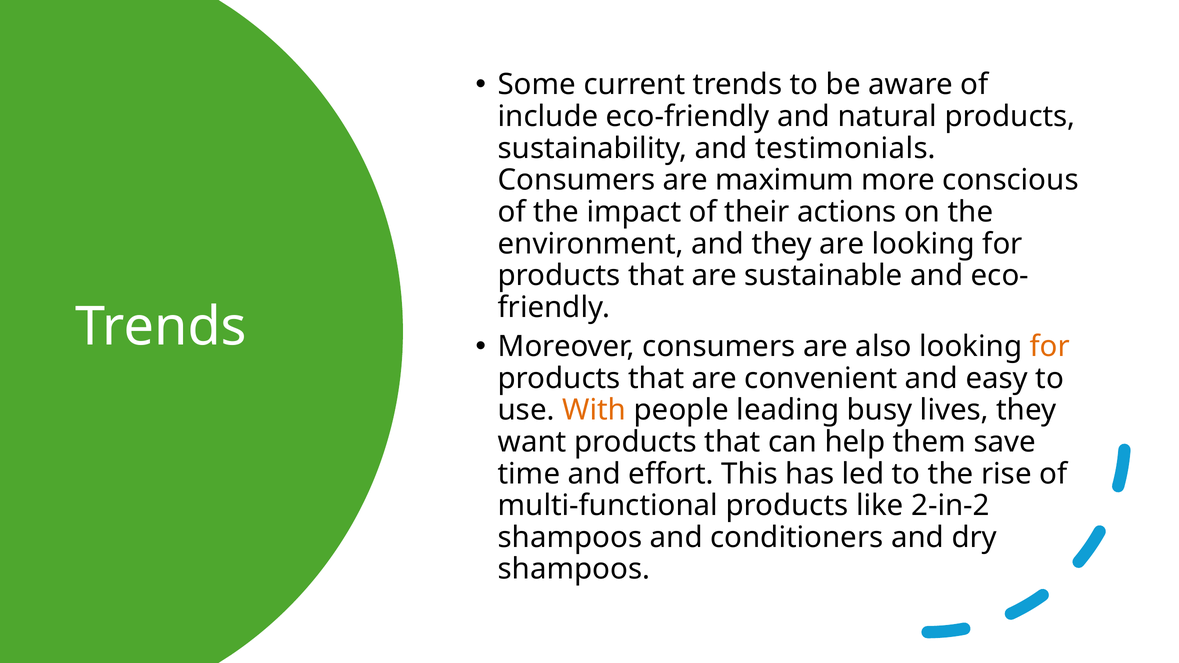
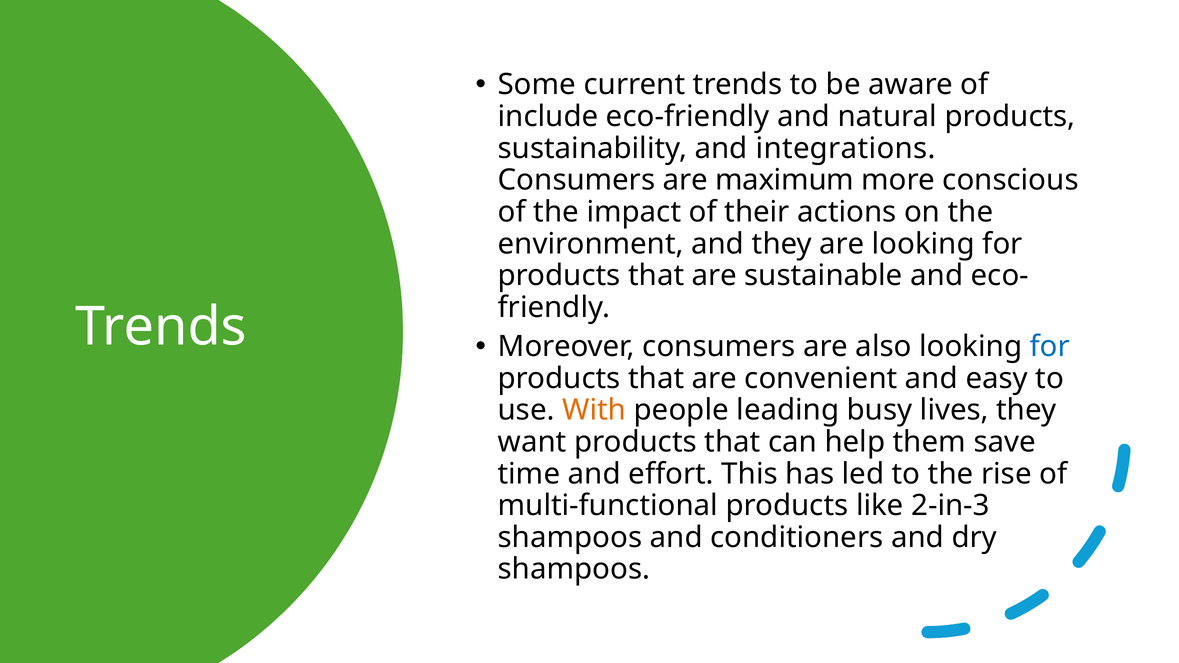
testimonials: testimonials -> integrations (846, 148)
for colour: orange -> blue (1050, 347)
2-in-2: 2-in-2 -> 2-in-3 (951, 506)
